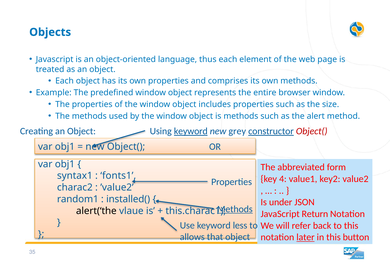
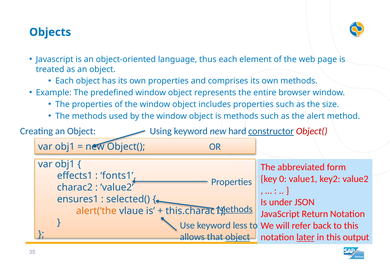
keyword underline: present -> none (191, 131)
grey: grey -> hard (237, 131)
syntax1: syntax1 -> effects1 (75, 176)
4: 4 -> 0 (283, 179)
random1: random1 -> ensures1 (78, 199)
installed(: installed( -> selected( (128, 199)
alert(‘the colour: black -> orange (96, 211)
object underline: none -> present (238, 237)
button: button -> output (356, 237)
